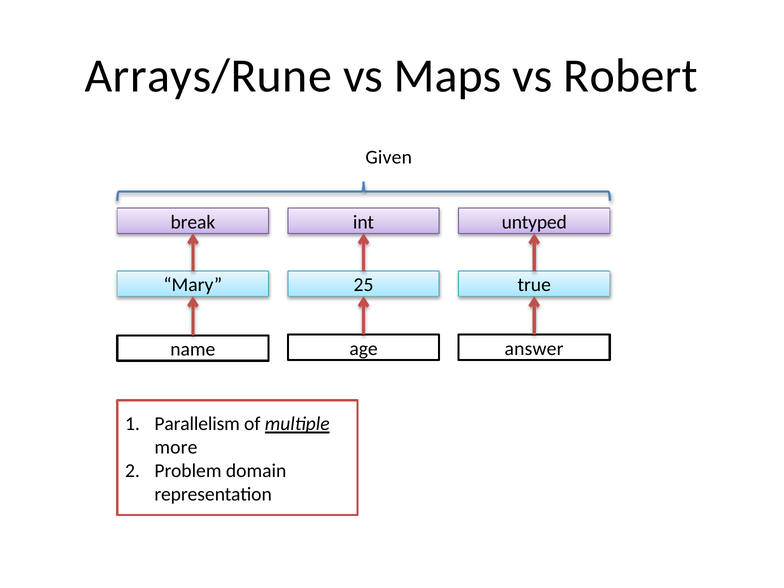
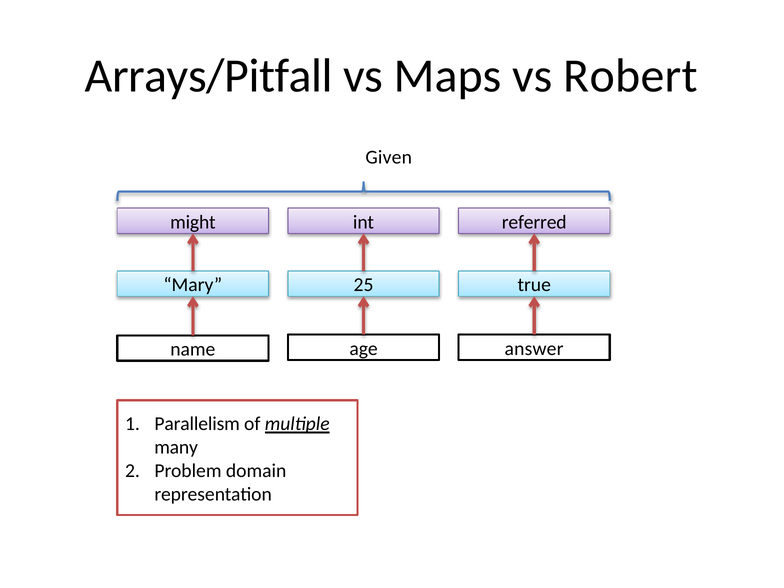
Arrays/Rune: Arrays/Rune -> Arrays/Pitfall (209, 76)
break: break -> might (193, 222)
untyped: untyped -> referred (534, 222)
more: more -> many (176, 447)
